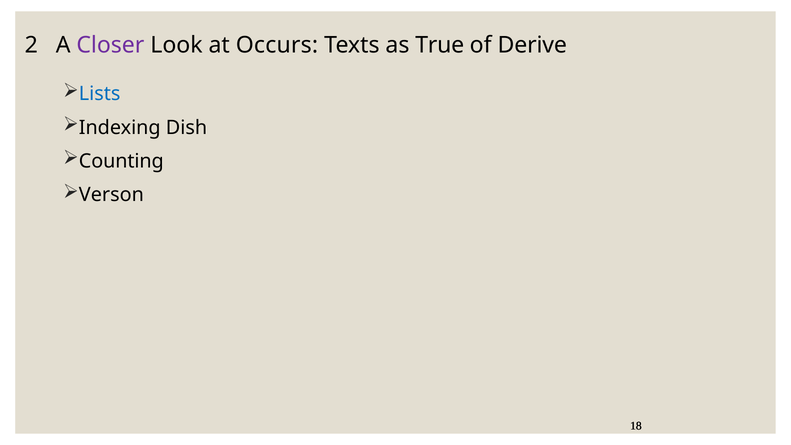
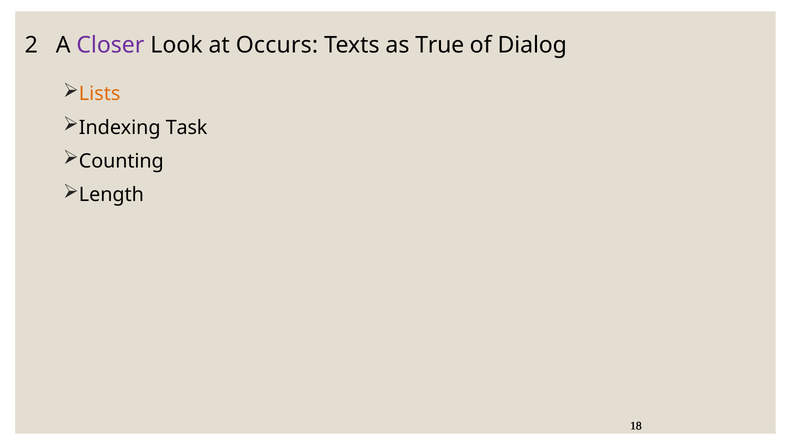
Derive: Derive -> Dialog (532, 45)
Lists colour: blue -> orange (100, 94)
Dish: Dish -> Task (187, 128)
Verson: Verson -> Length (111, 195)
